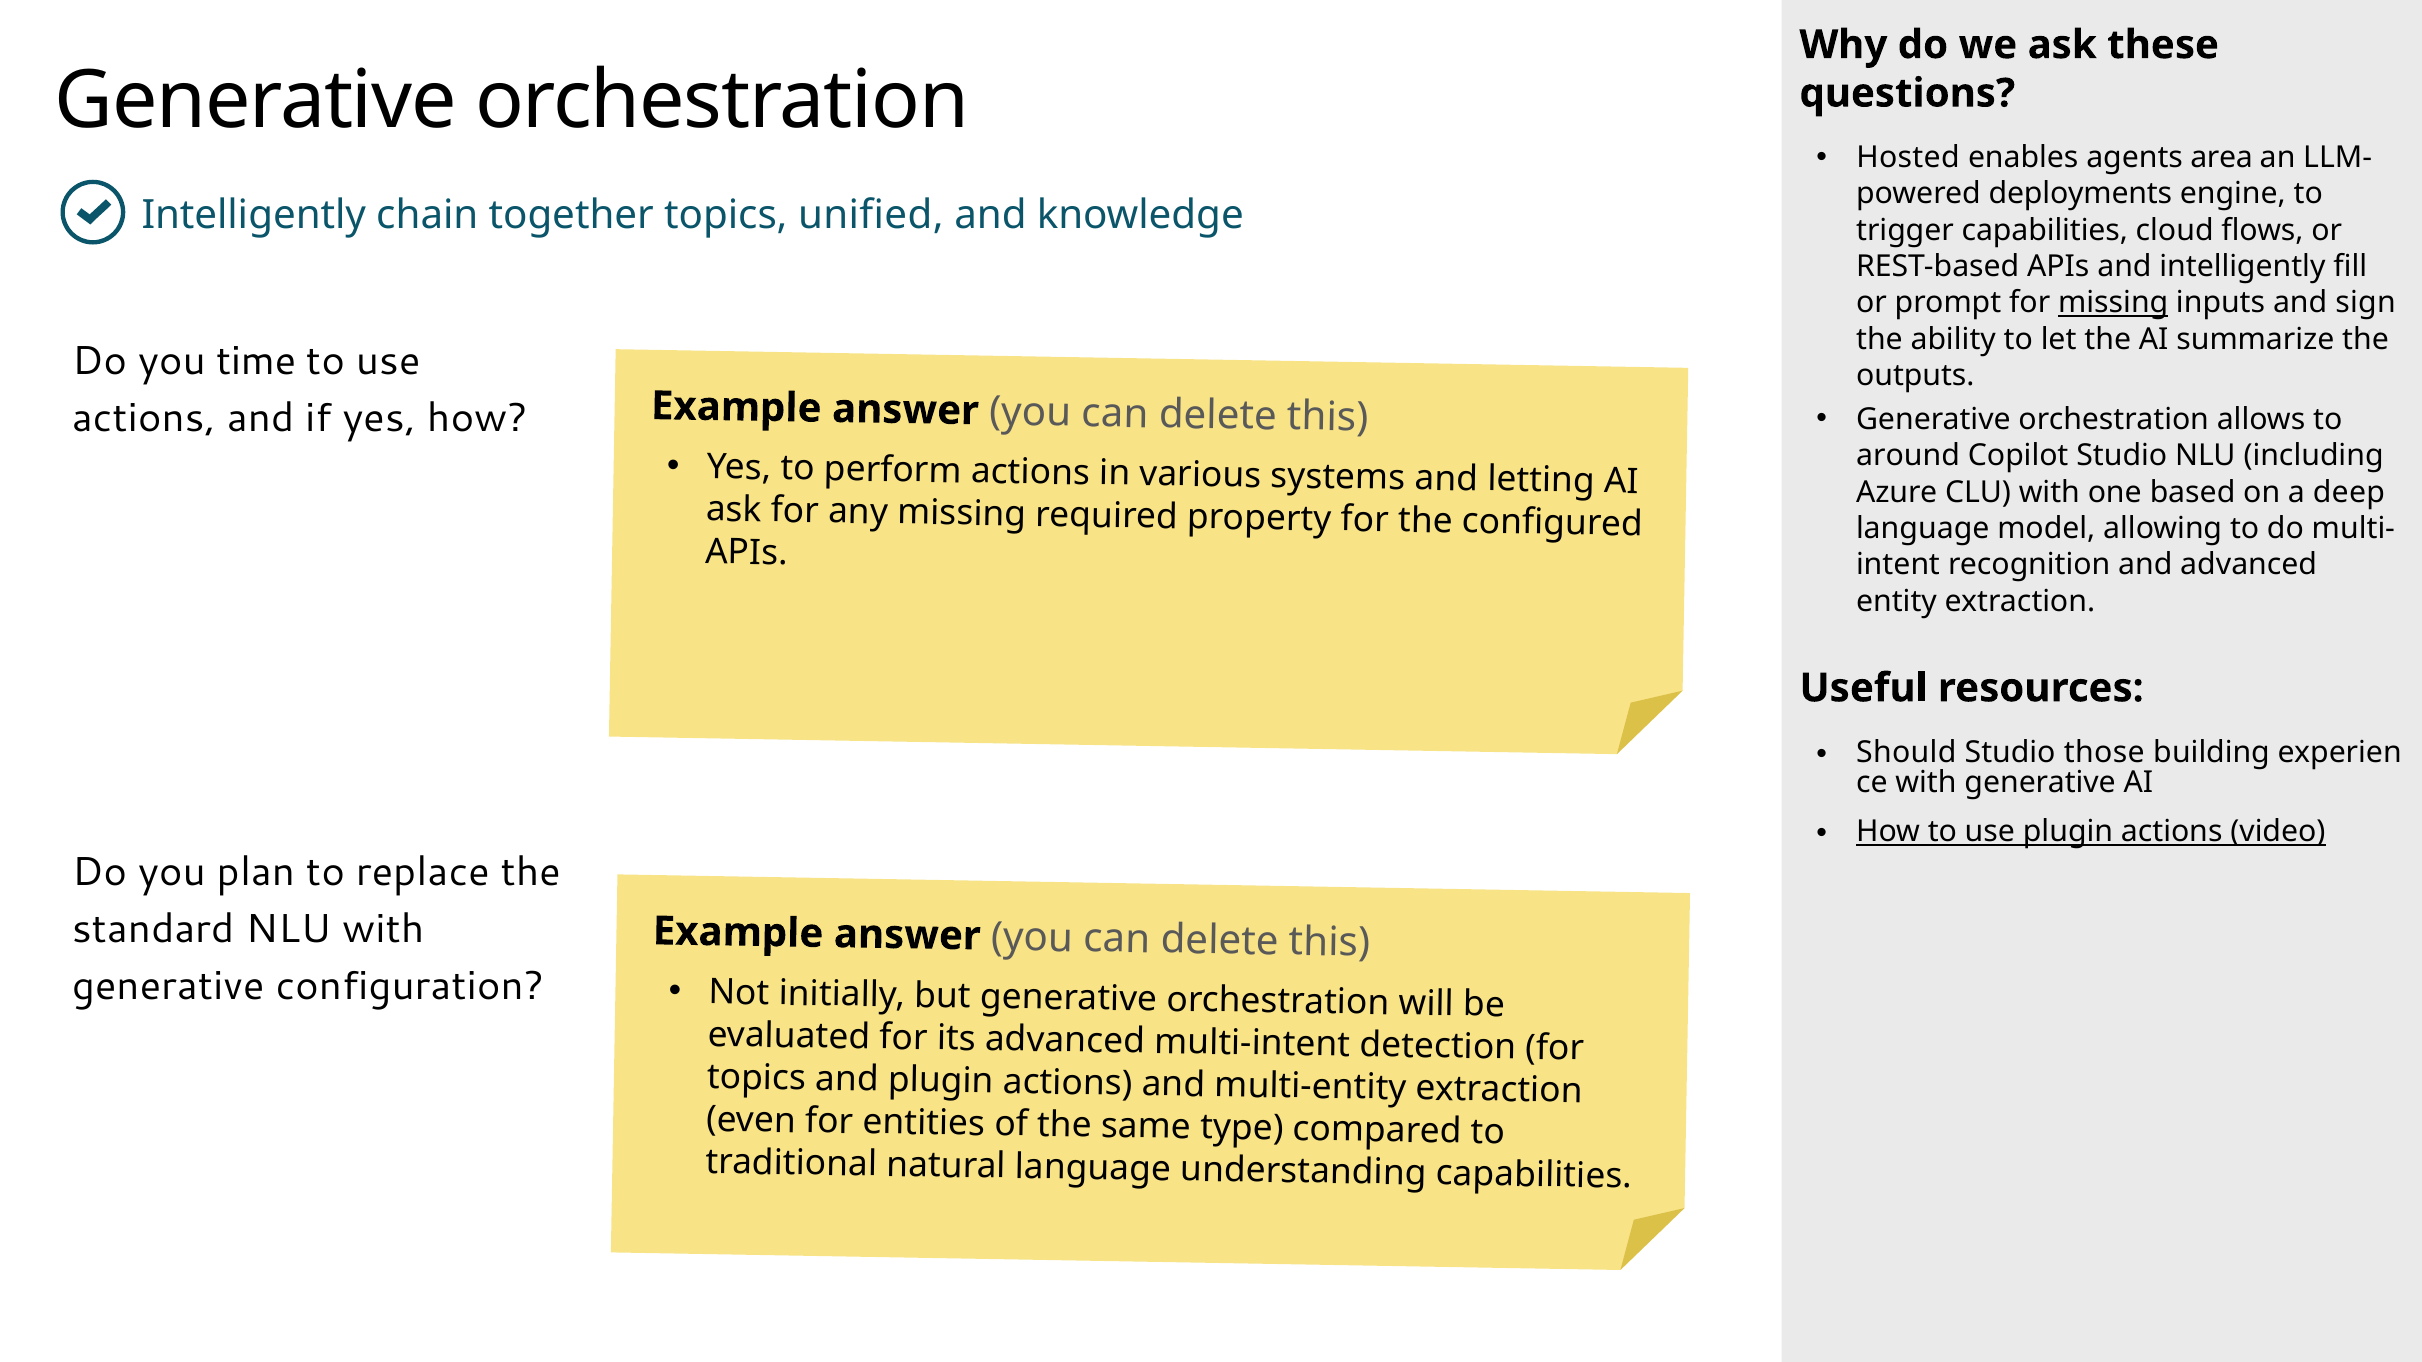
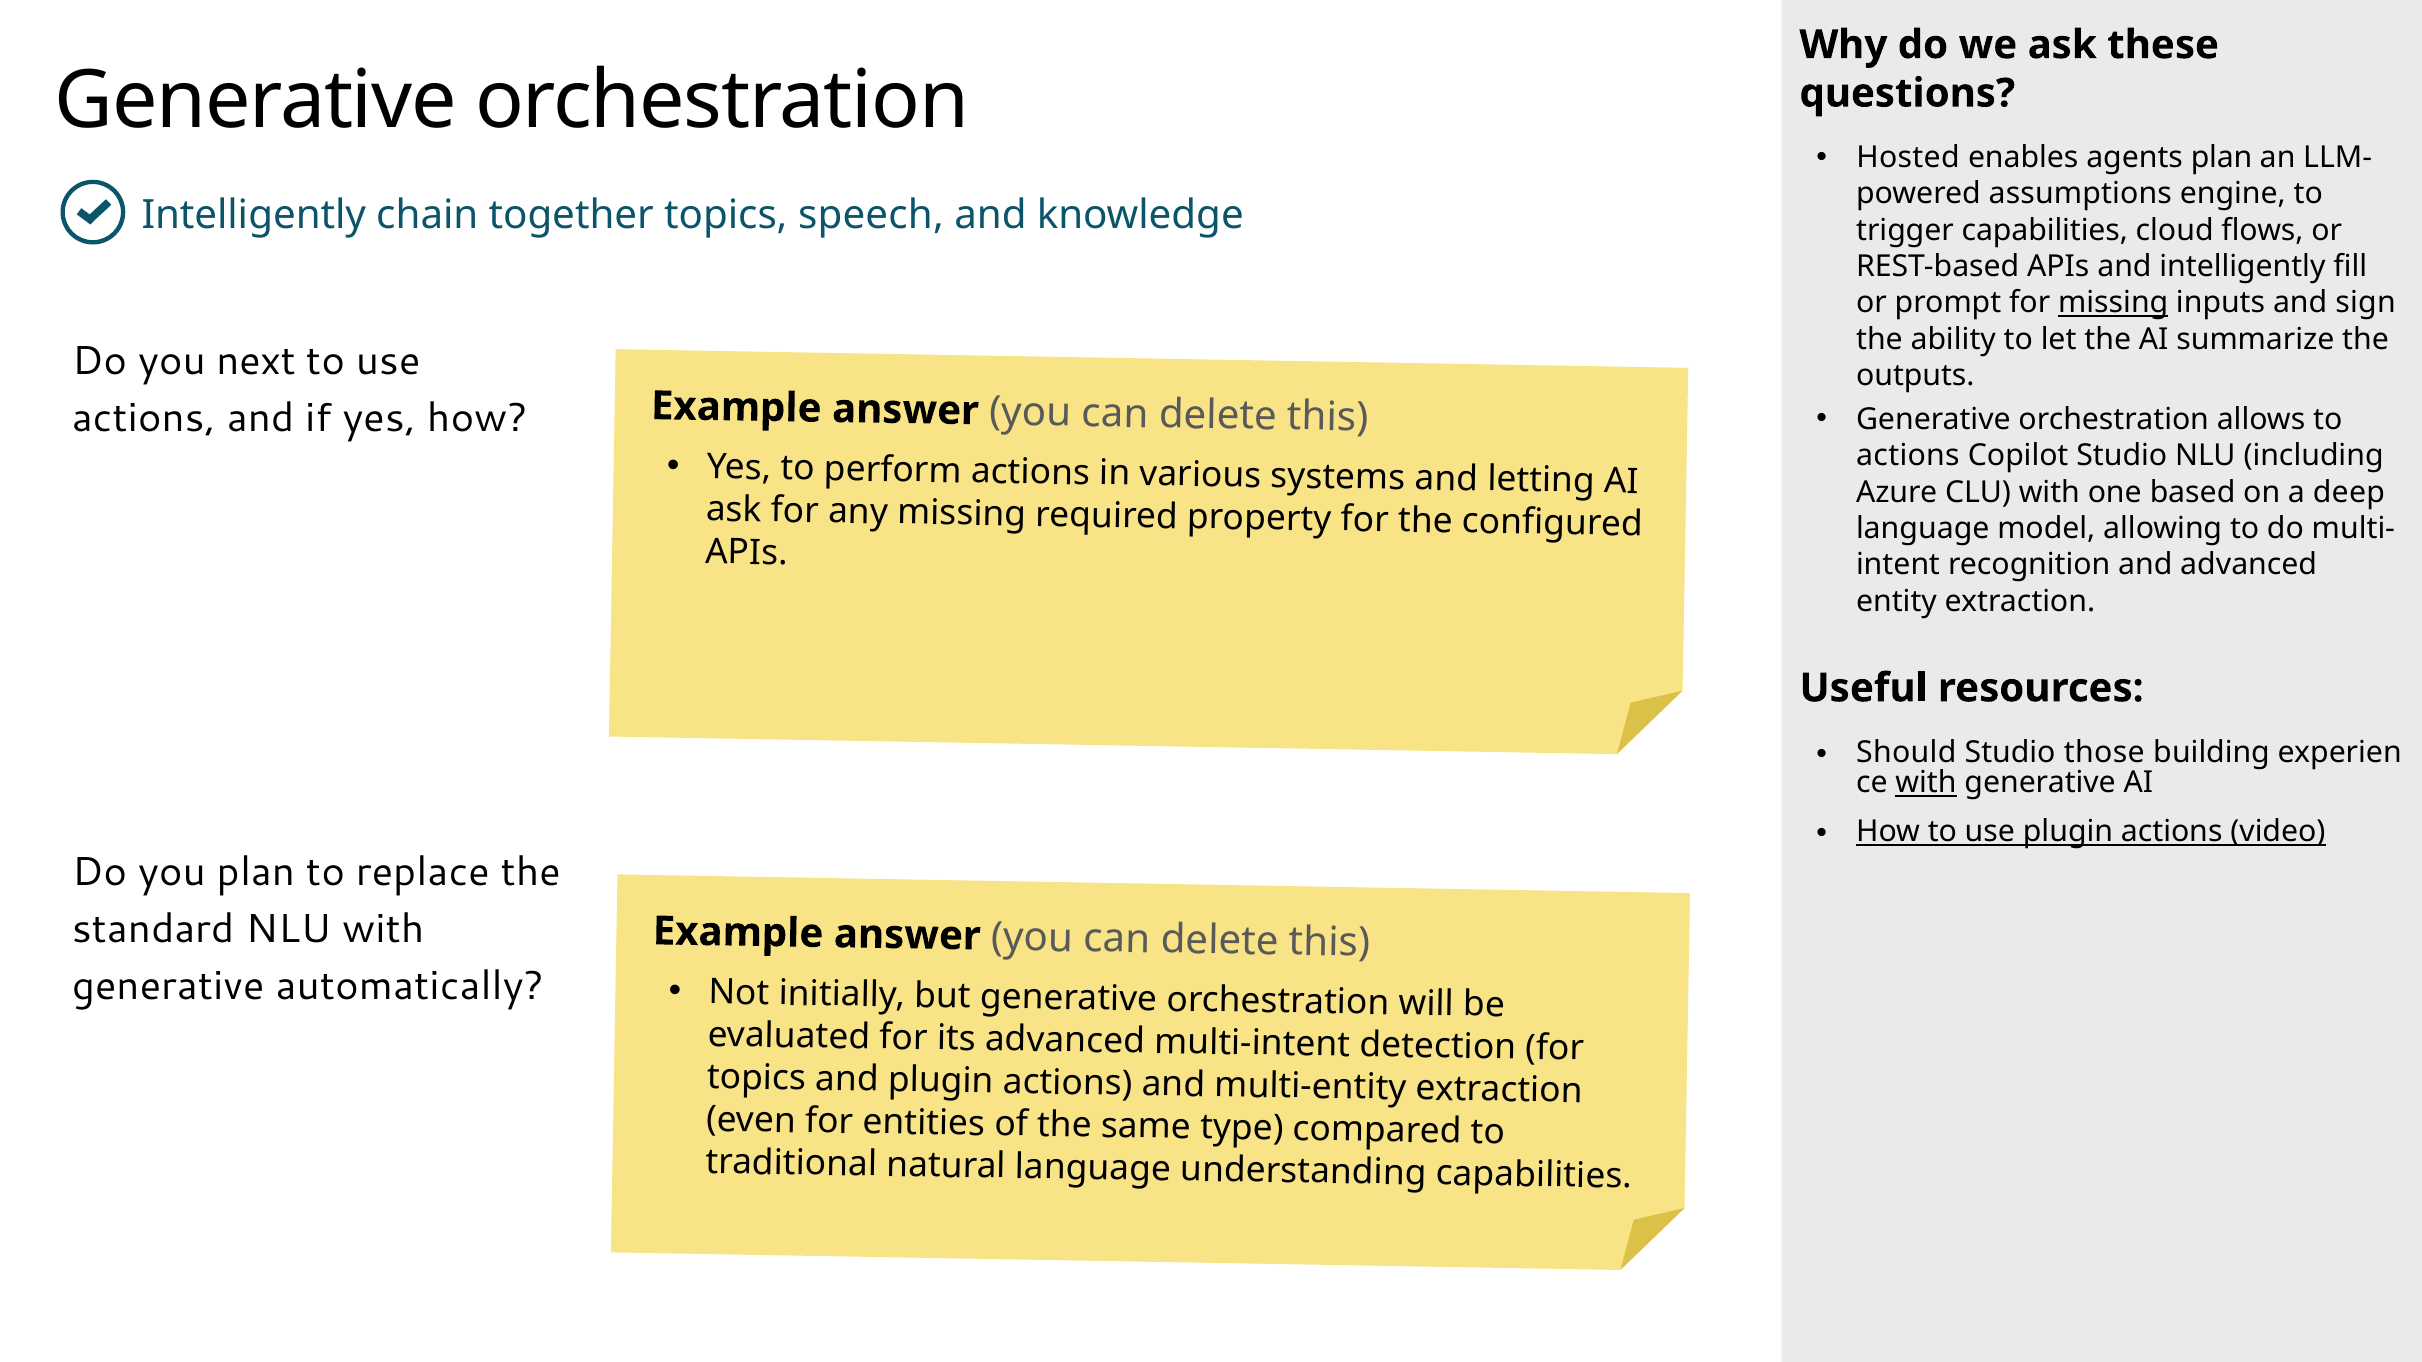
agents area: area -> plan (2222, 158)
deployments: deployments -> assumptions (2080, 194)
unified: unified -> speech (871, 215)
time: time -> next (256, 362)
around: around -> actions (1908, 456)
with underline: none -> present (1926, 783)
configuration: configuration -> automatically (410, 987)
